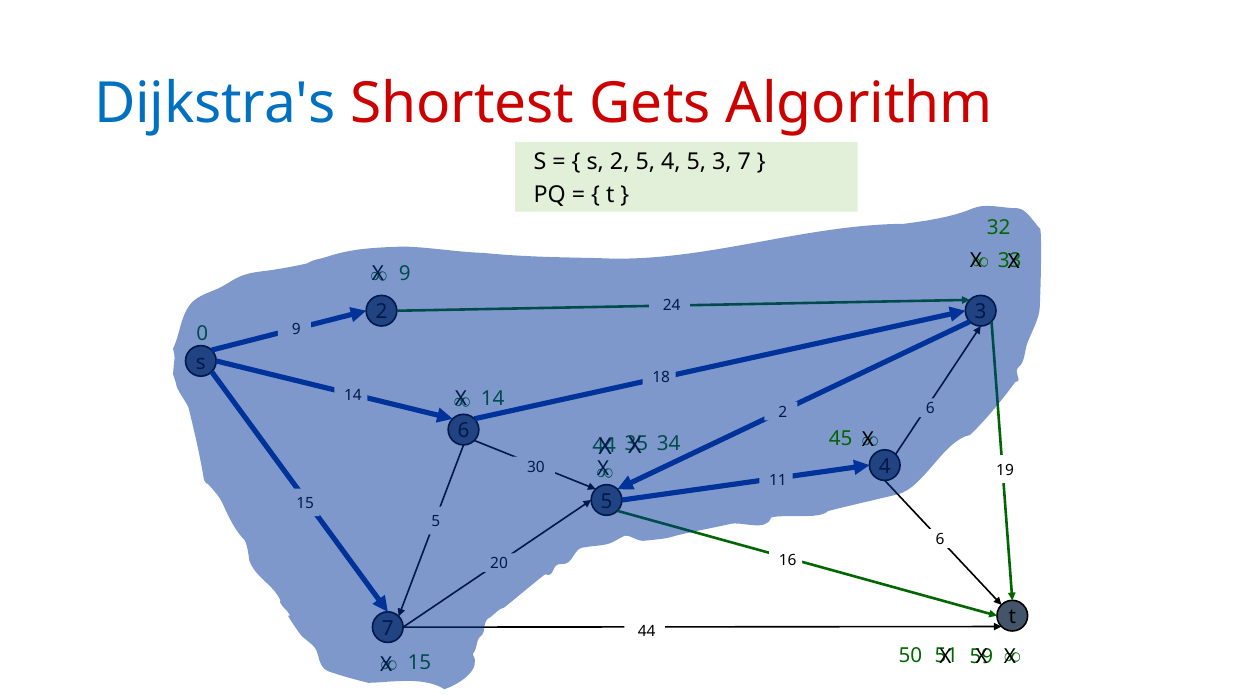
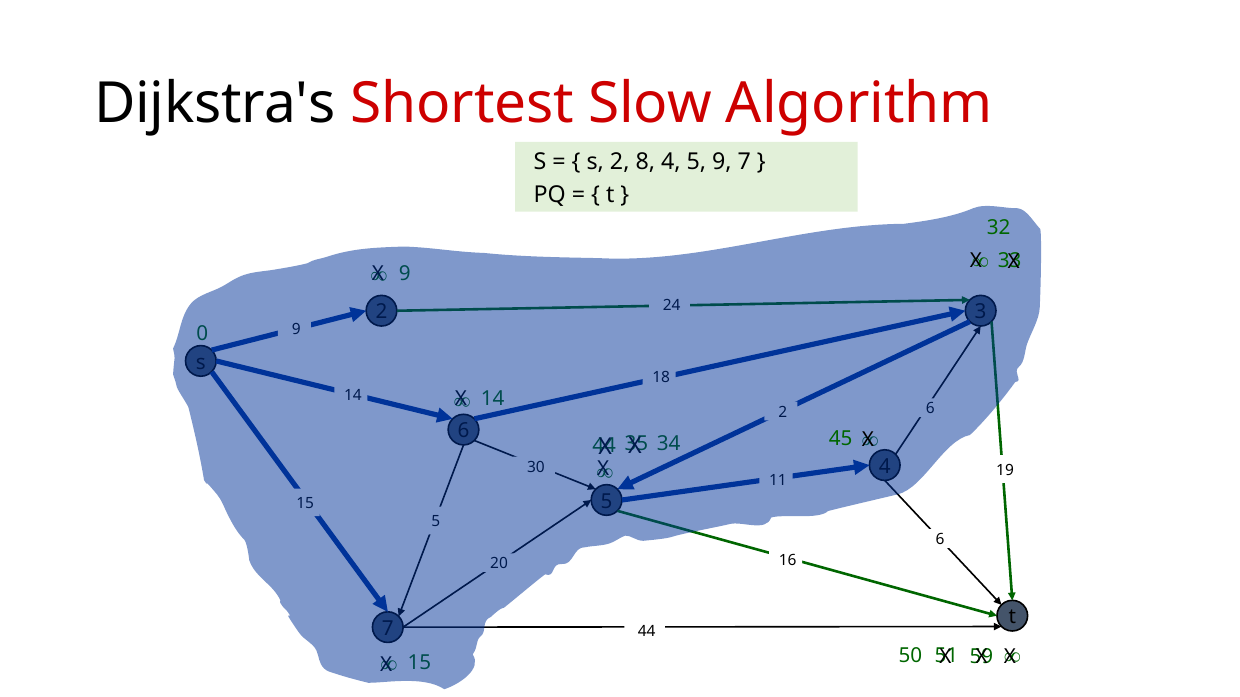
Dijkstra's colour: blue -> black (215, 104)
Gets: Gets -> Slow (651, 104)
2 5: 5 -> 8 (645, 162)
5 3: 3 -> 9 (722, 162)
